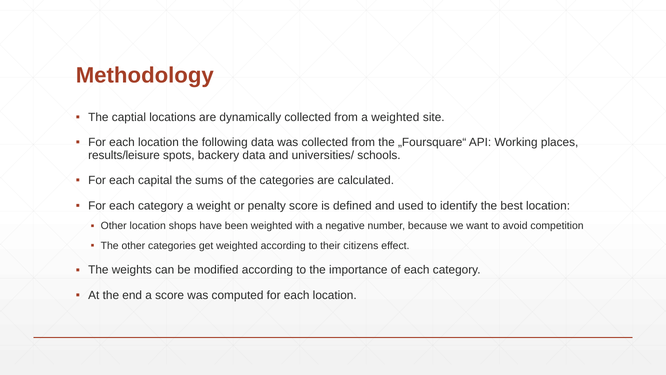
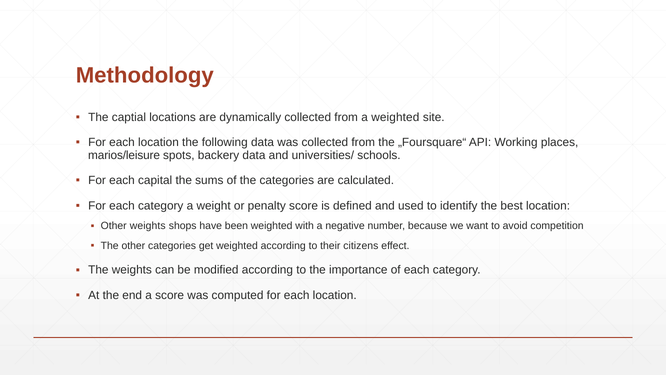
results/leisure: results/leisure -> marios/leisure (124, 155)
Other location: location -> weights (148, 226)
